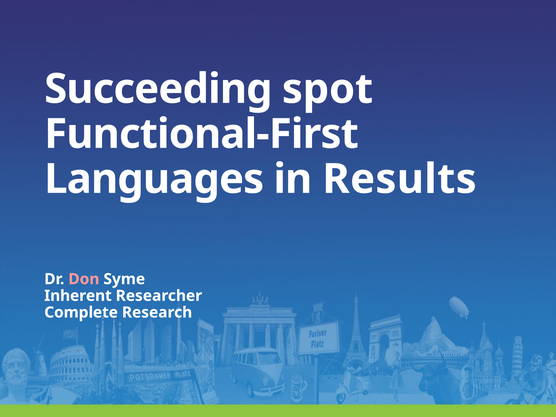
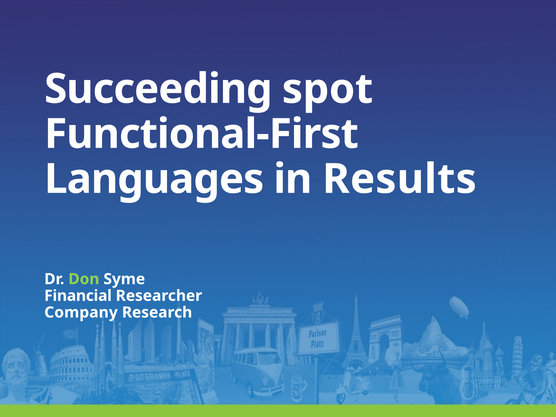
Don colour: pink -> light green (84, 279)
Inherent: Inherent -> Financial (78, 296)
Complete: Complete -> Company (81, 312)
